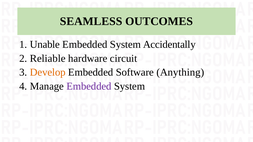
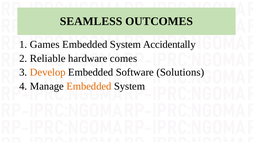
Unable: Unable -> Games (45, 44)
circuit: circuit -> comes (124, 58)
Anything: Anything -> Solutions (180, 72)
Embedded colour: purple -> orange (89, 86)
